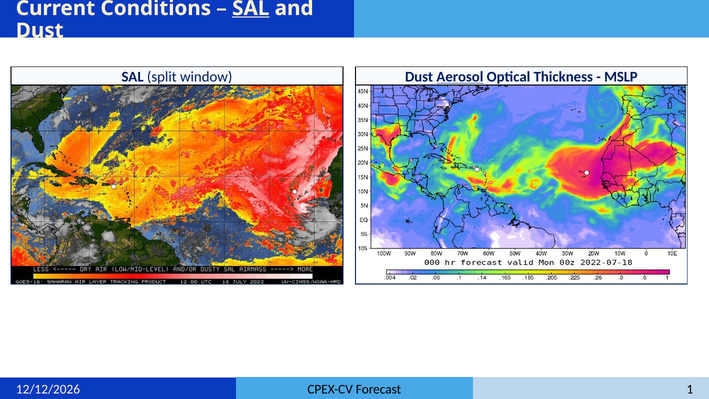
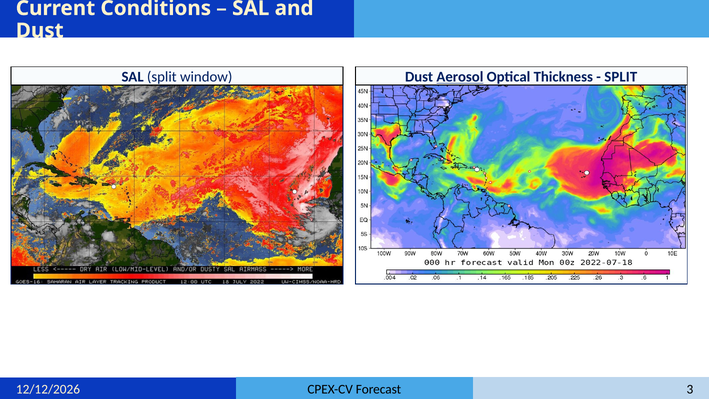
SAL underline: present -> none (251, 8)
MSLP: MSLP -> SPLIT (621, 77)
1: 1 -> 3 (690, 389)
